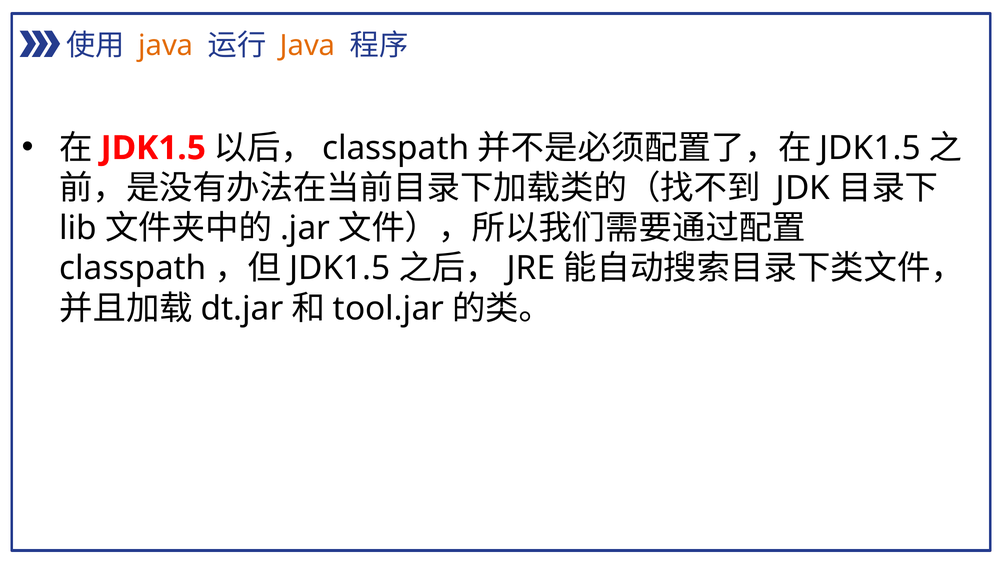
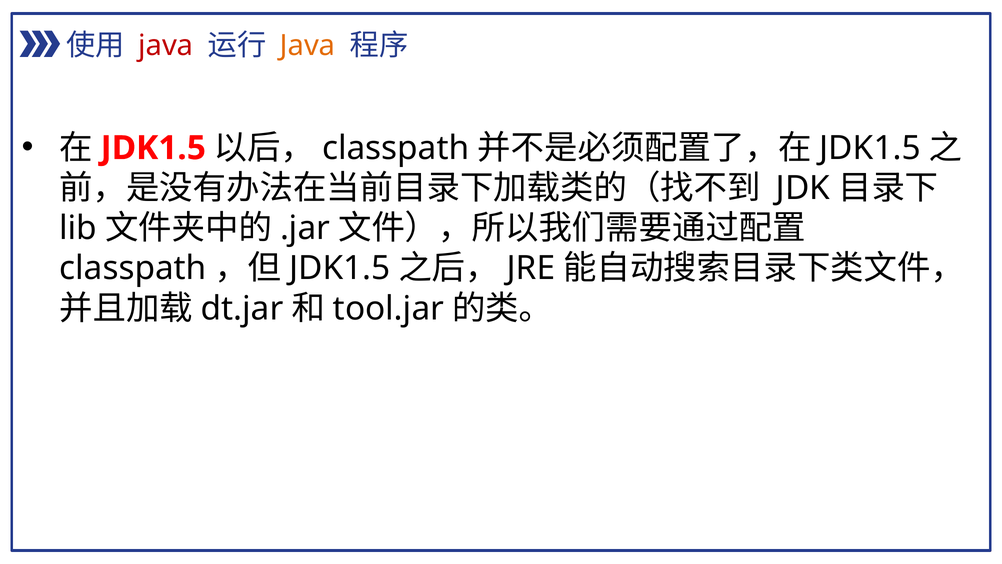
java colour: orange -> red (166, 46)
